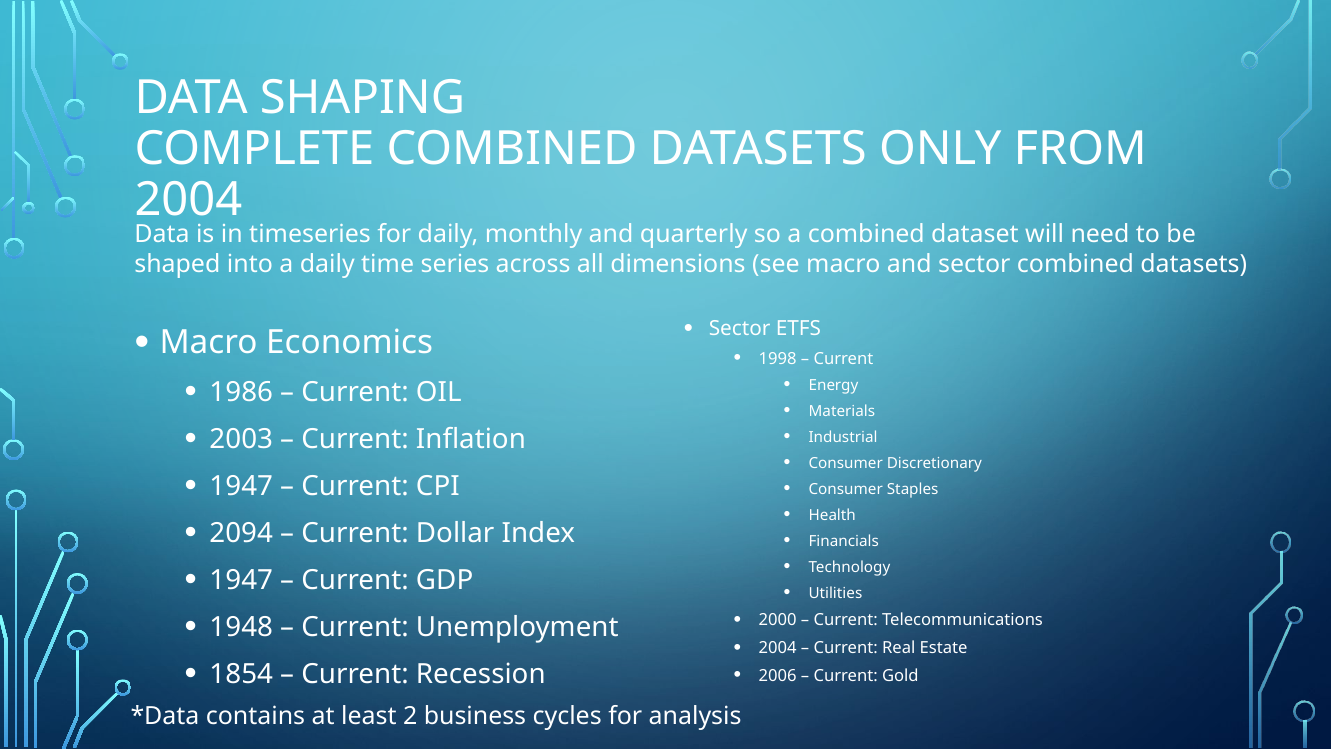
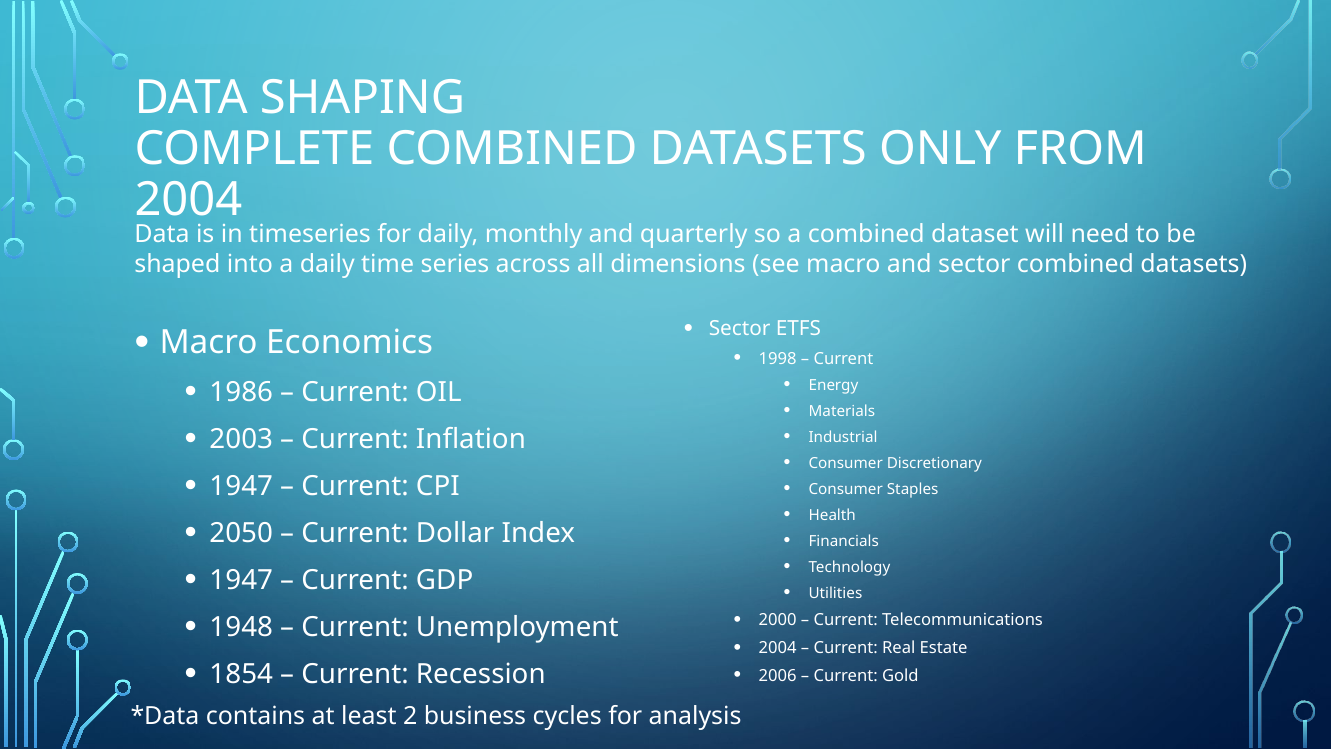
2094: 2094 -> 2050 (241, 533)
